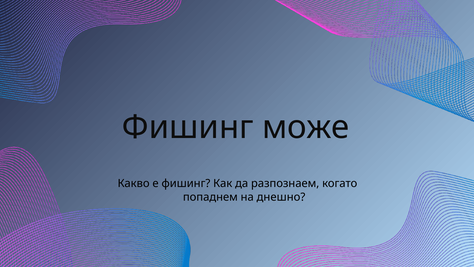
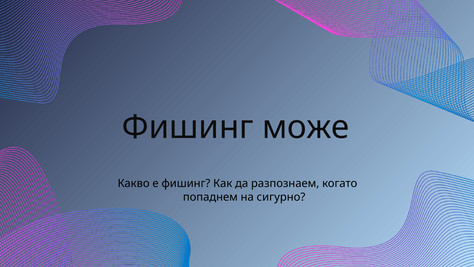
днешно: днешно -> сигурно (281, 197)
